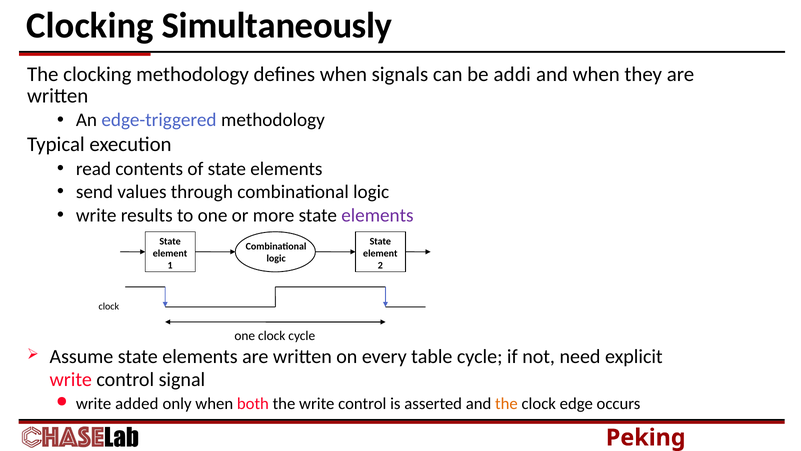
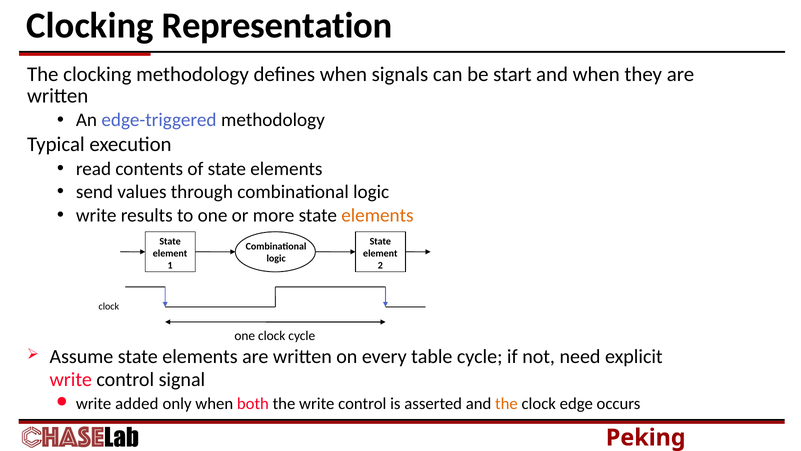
Simultaneously: Simultaneously -> Representation (277, 26)
addi: addi -> start (512, 74)
elements colour: purple -> orange (377, 215)
